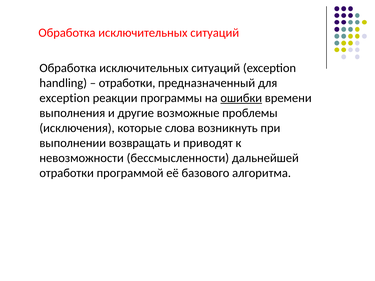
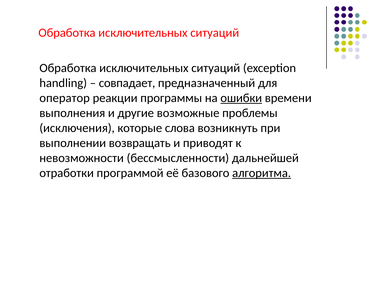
отработки: отработки -> совпадает (127, 83)
exception: exception -> оператор (65, 98)
алгоритма underline: none -> present (262, 173)
